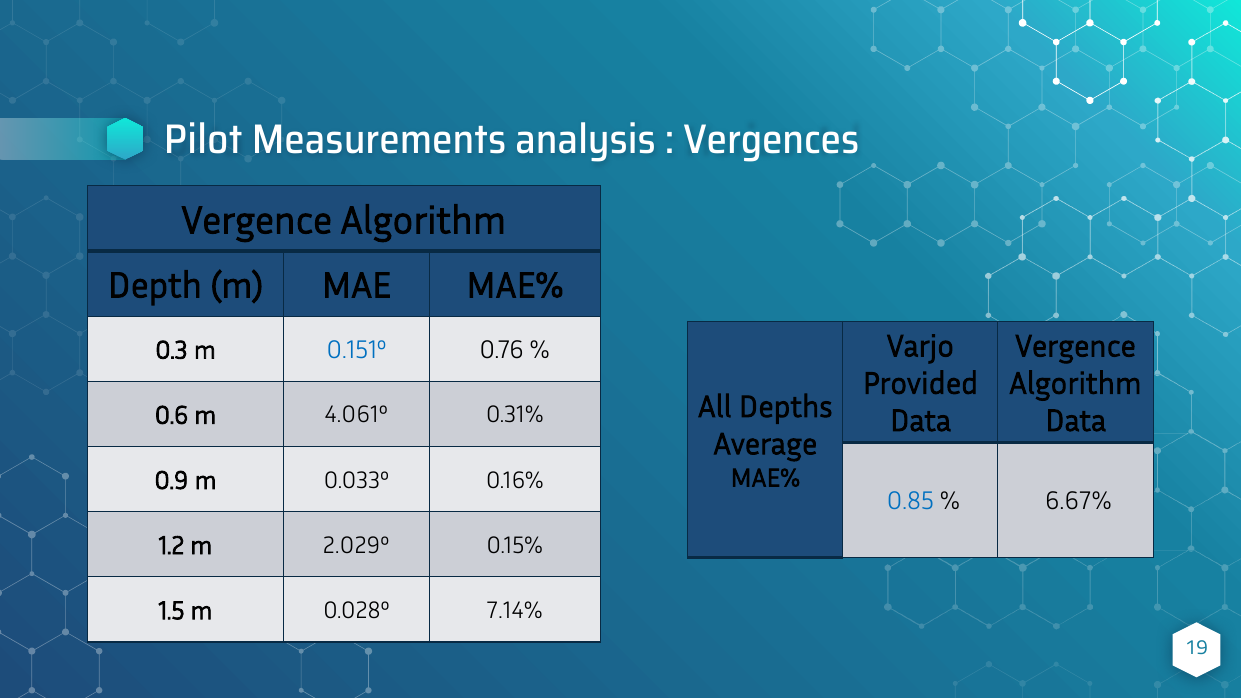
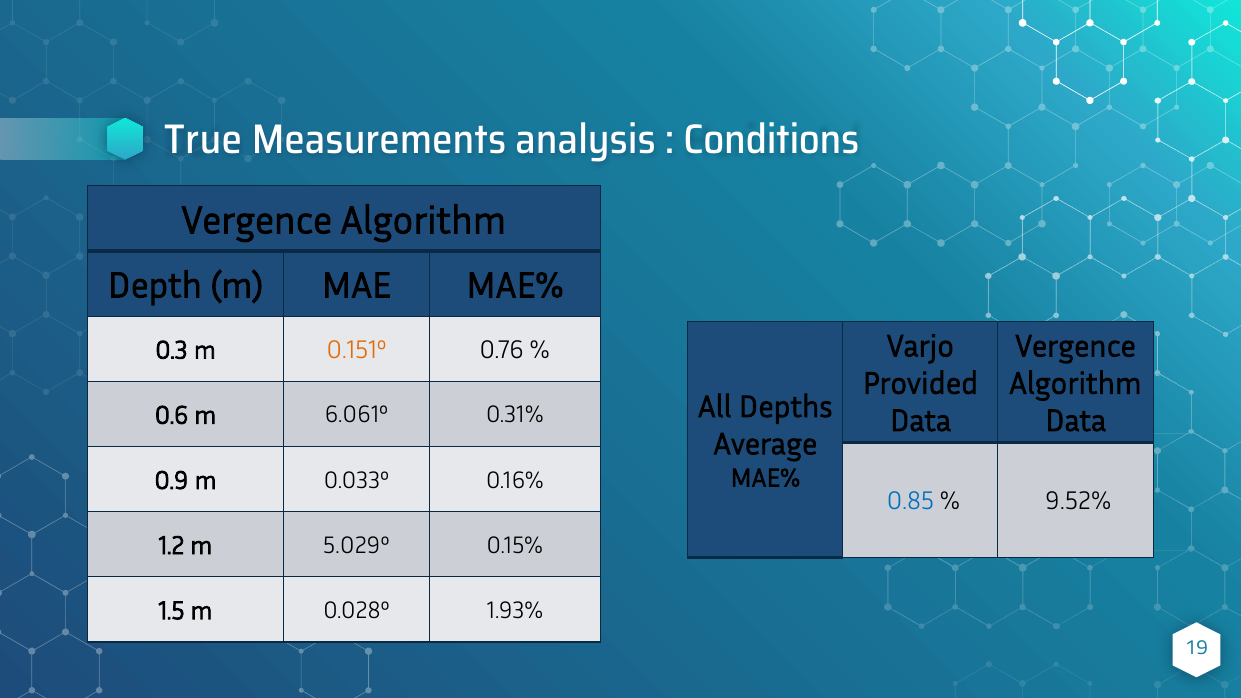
Pilot: Pilot -> True (203, 140)
Vergences: Vergences -> Conditions (771, 140)
0.151º colour: blue -> orange (356, 350)
4.061º: 4.061º -> 6.061º (356, 415)
6.67%: 6.67% -> 9.52% (1078, 501)
2.029º: 2.029º -> 5.029º (356, 545)
7.14%: 7.14% -> 1.93% (515, 610)
